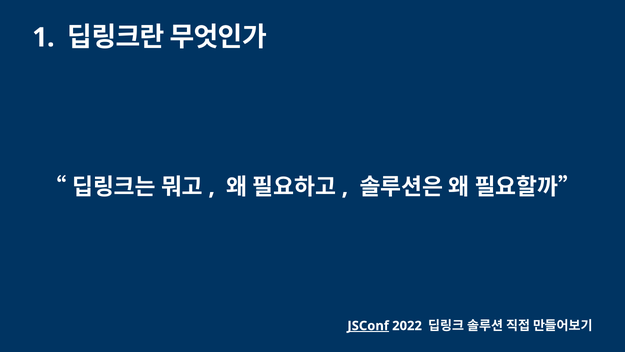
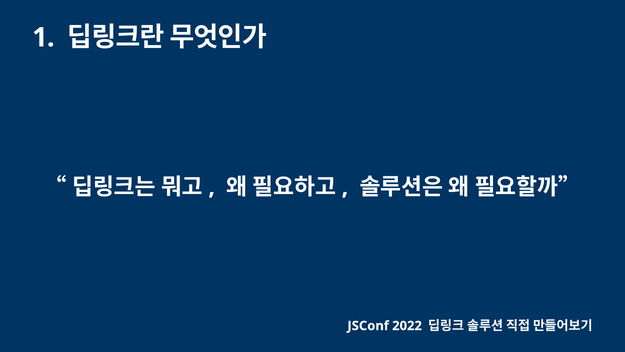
JSConf underline: present -> none (368, 325)
